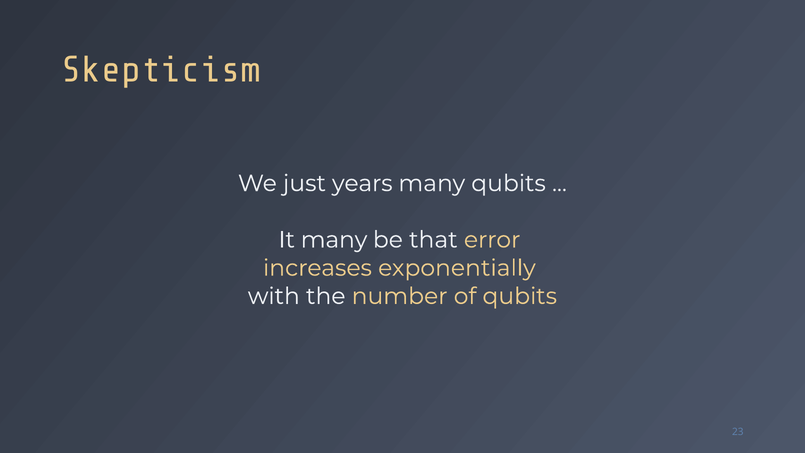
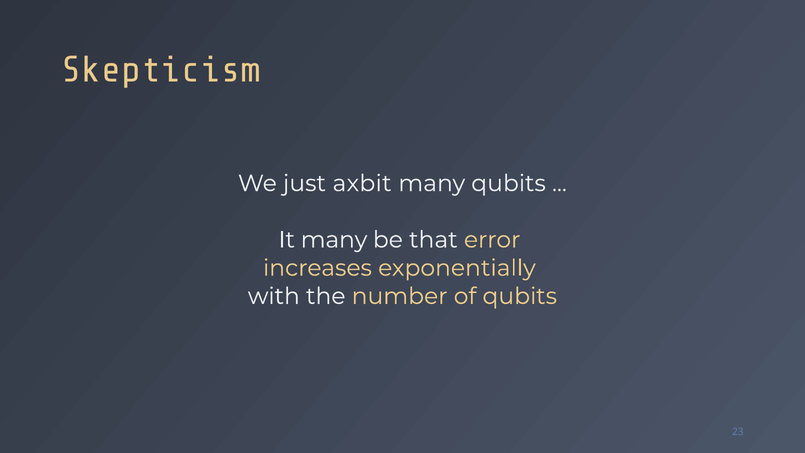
years: years -> axbit (362, 183)
